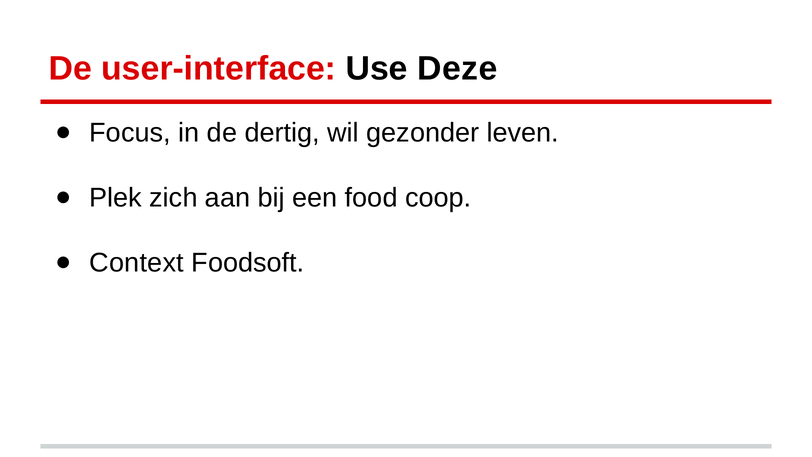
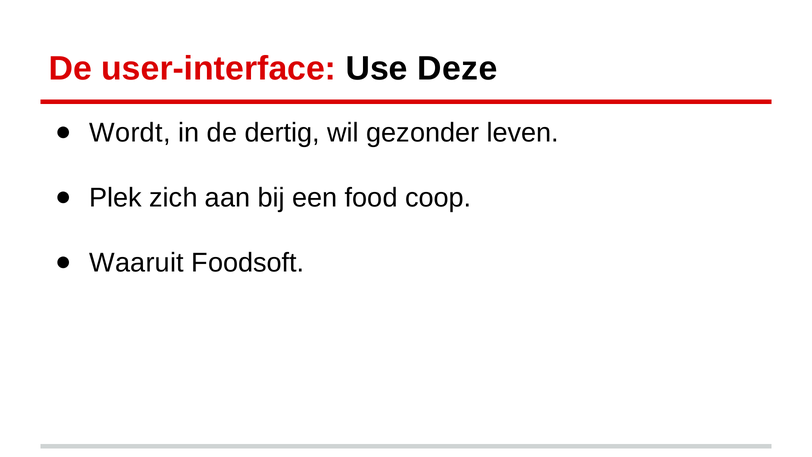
Focus: Focus -> Wordt (130, 133)
Context: Context -> Waaruit (137, 263)
